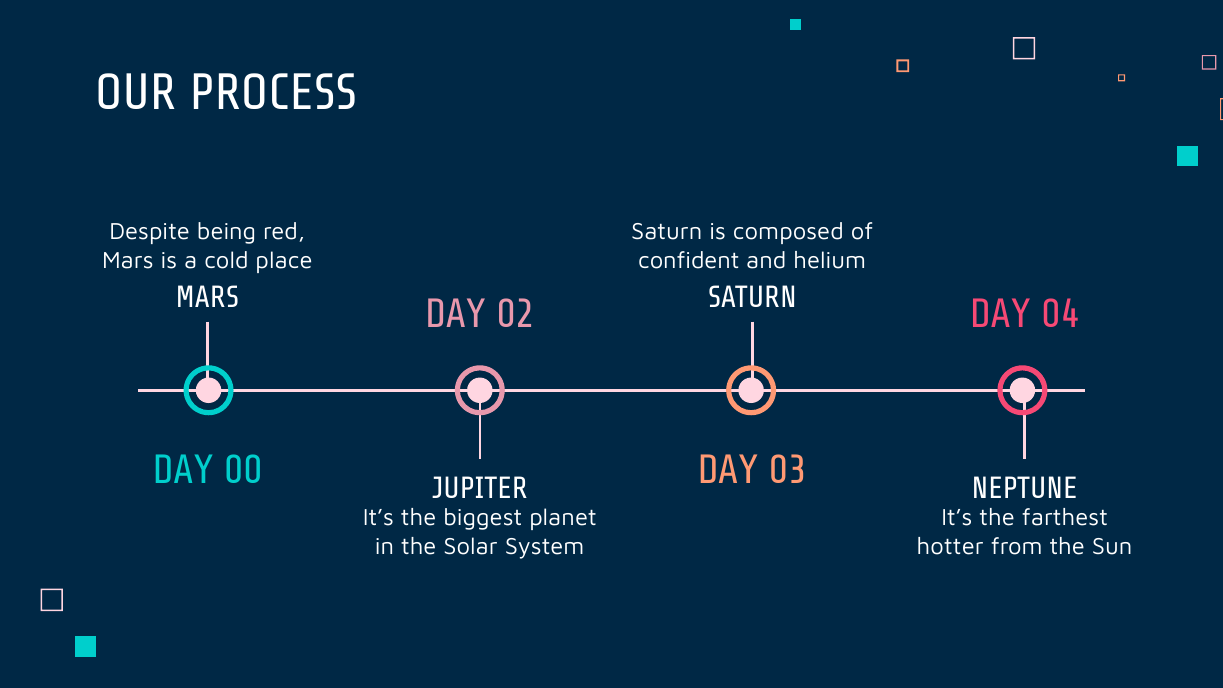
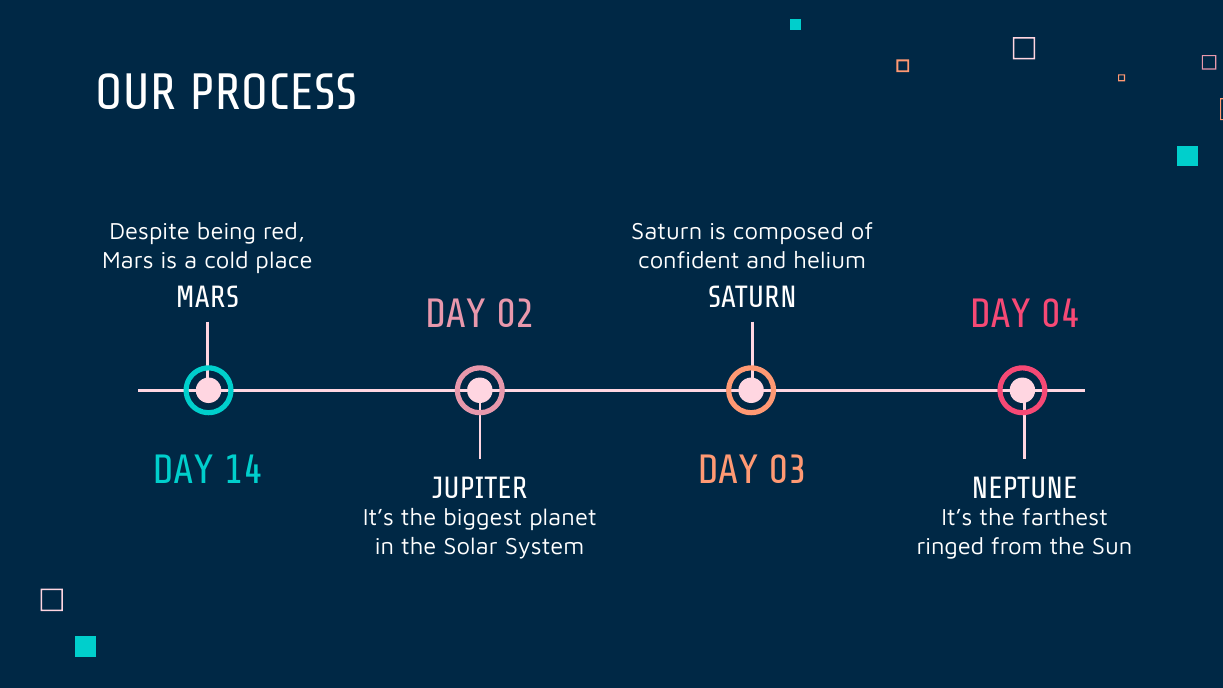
00: 00 -> 14 (243, 470)
hotter: hotter -> ringed (950, 546)
